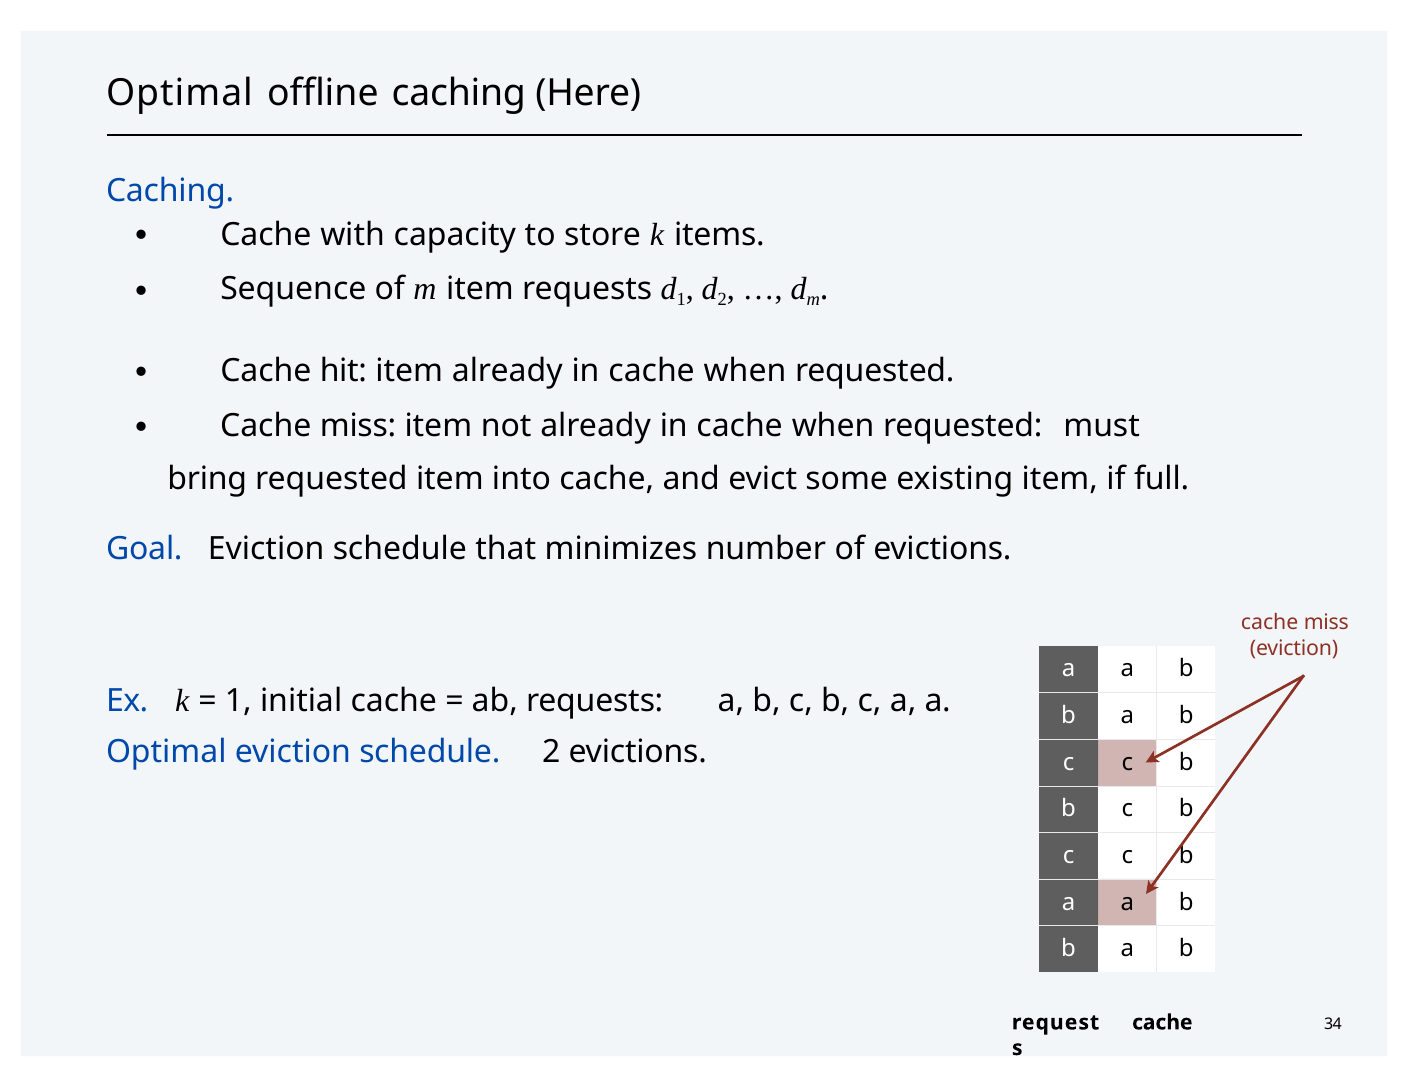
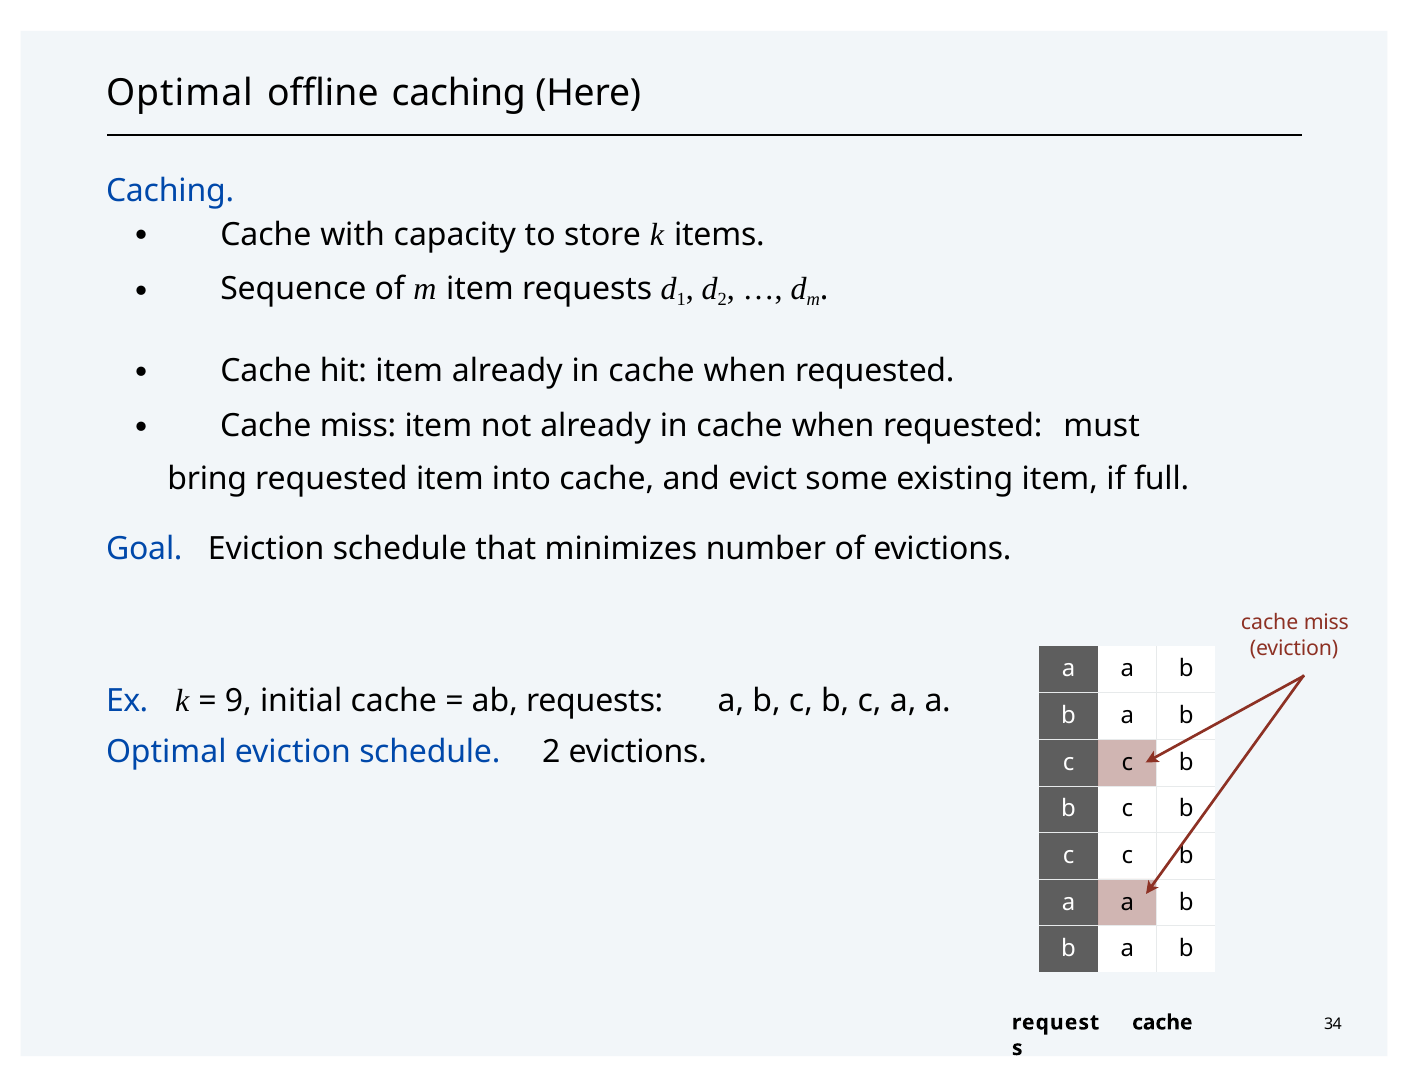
1: 1 -> 9 (238, 701)
